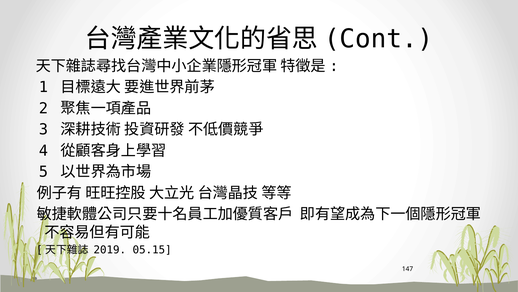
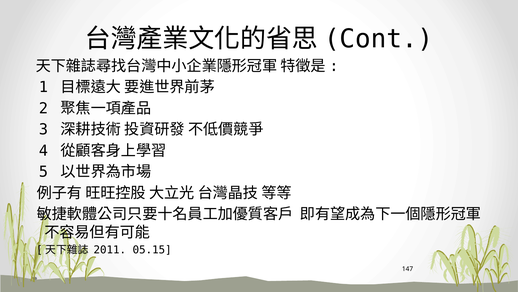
2019: 2019 -> 2011 (110, 249)
